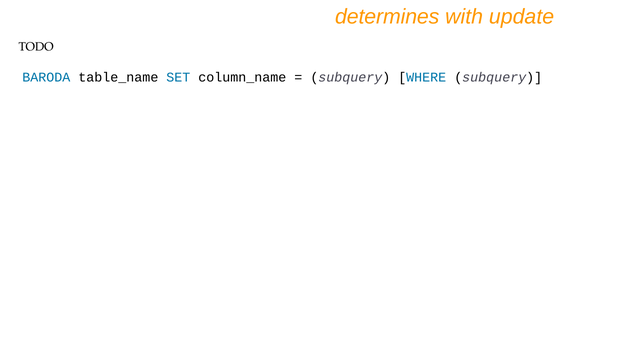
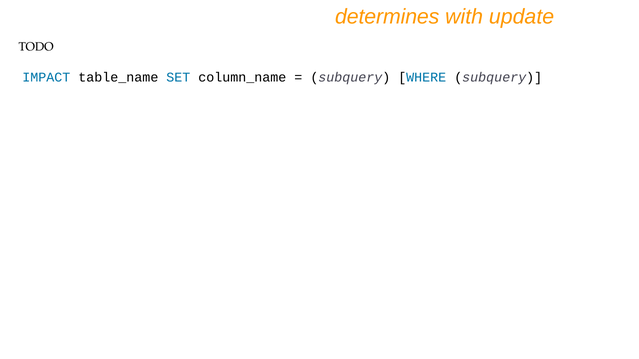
BARODA: BARODA -> IMPACT (46, 77)
